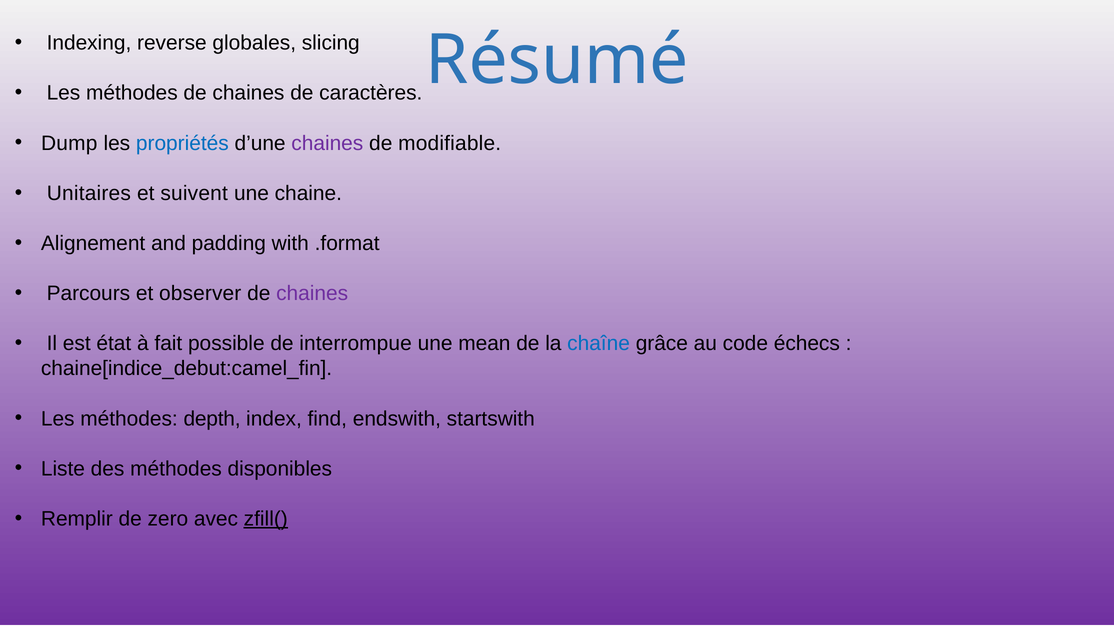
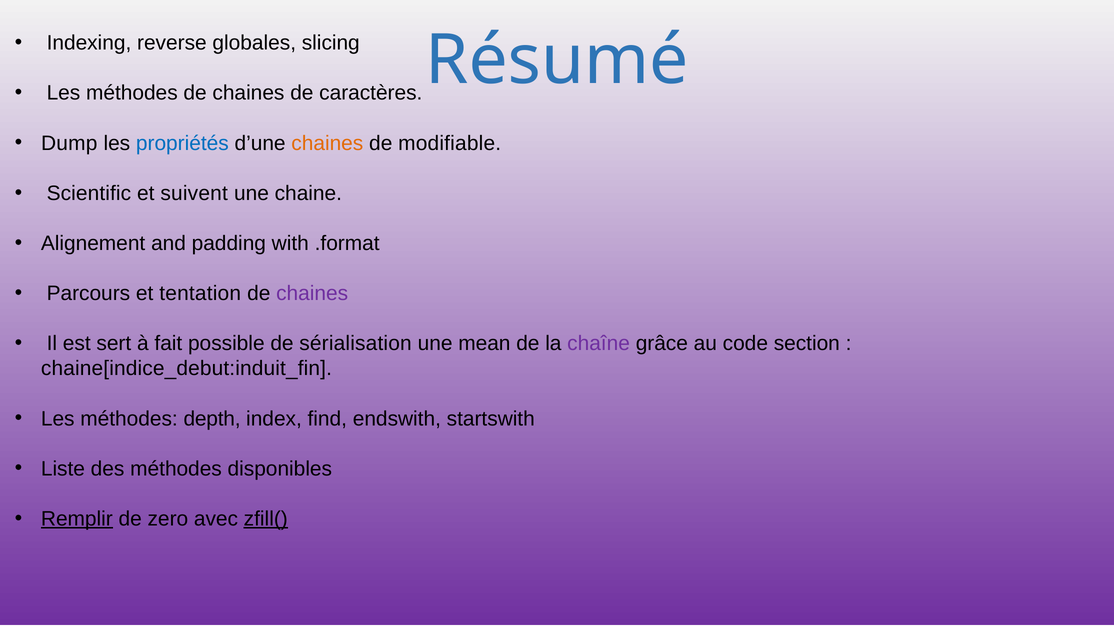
chaines colour: purple -> orange (327, 143)
Unitaires: Unitaires -> Scientific (89, 193)
observer: observer -> tentation (200, 294)
état: état -> sert (114, 344)
interrompue: interrompue -> sérialisation (356, 344)
chaîne colour: blue -> purple (599, 344)
échecs: échecs -> section (807, 344)
chaine[indice_debut:camel_fin: chaine[indice_debut:camel_fin -> chaine[indice_debut:induit_fin (186, 369)
Remplir underline: none -> present (77, 519)
